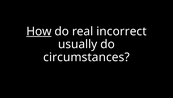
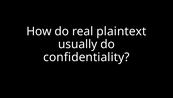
How underline: present -> none (39, 31)
incorrect: incorrect -> plaintext (121, 31)
circumstances: circumstances -> confidentiality (86, 57)
